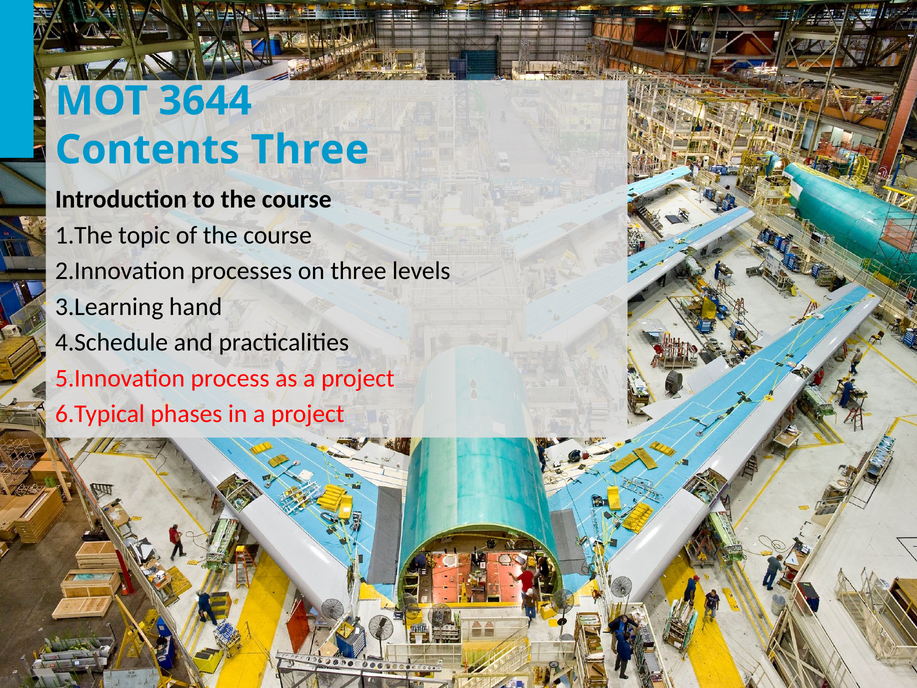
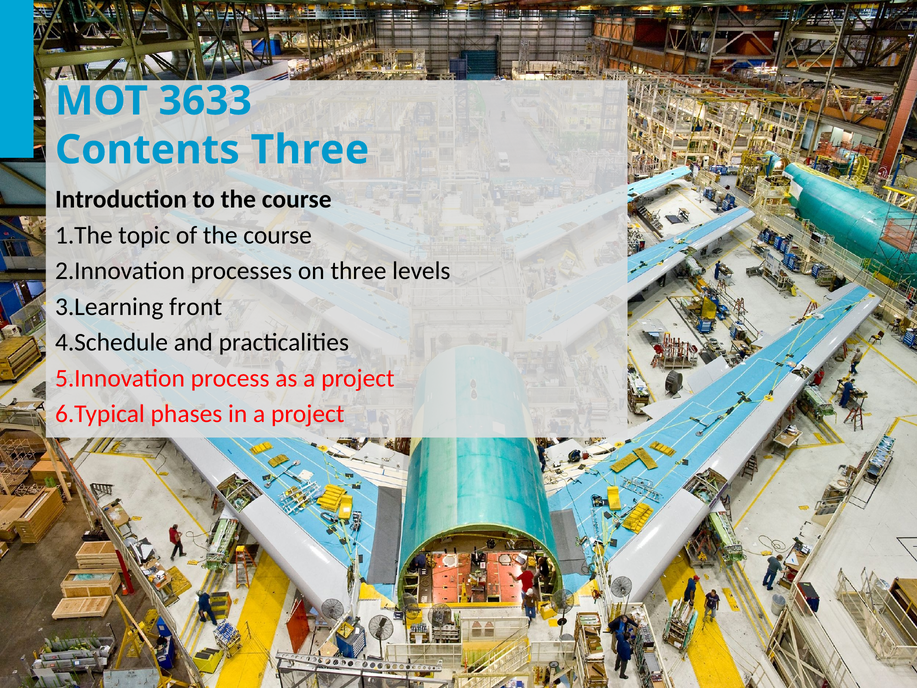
3644: 3644 -> 3633 (205, 101)
hand: hand -> front (196, 307)
